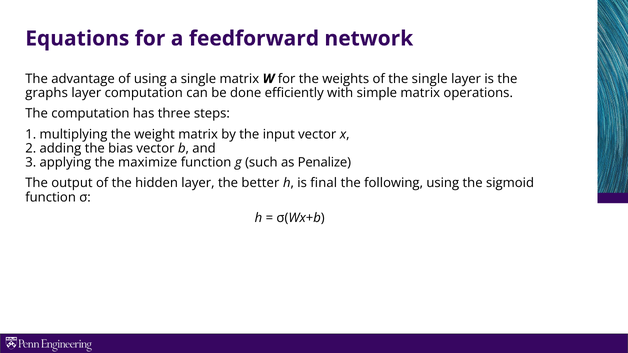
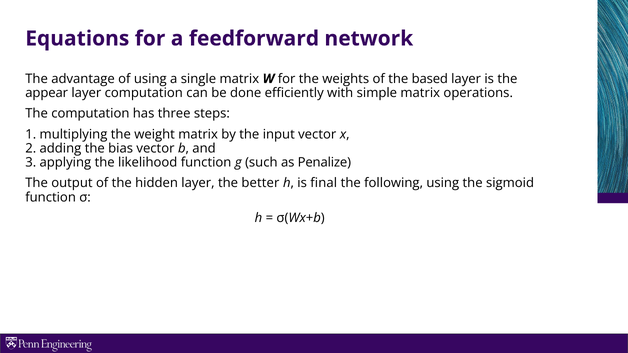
the single: single -> based (430, 79)
graphs: graphs -> appear (47, 93)
maximize: maximize -> likelihood (148, 163)
